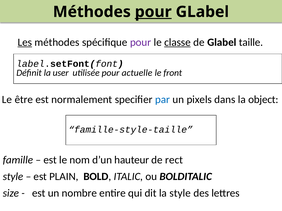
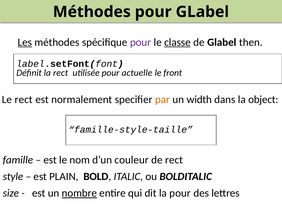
pour underline: present -> none (153, 12)
taille: taille -> then (251, 42)
la user: user -> rect (61, 73)
Le être: être -> rect (24, 100)
par colour: blue -> orange (163, 100)
pixels: pixels -> width (199, 100)
hauteur: hauteur -> couleur (132, 160)
nombre underline: none -> present (79, 194)
la style: style -> pour (180, 194)
